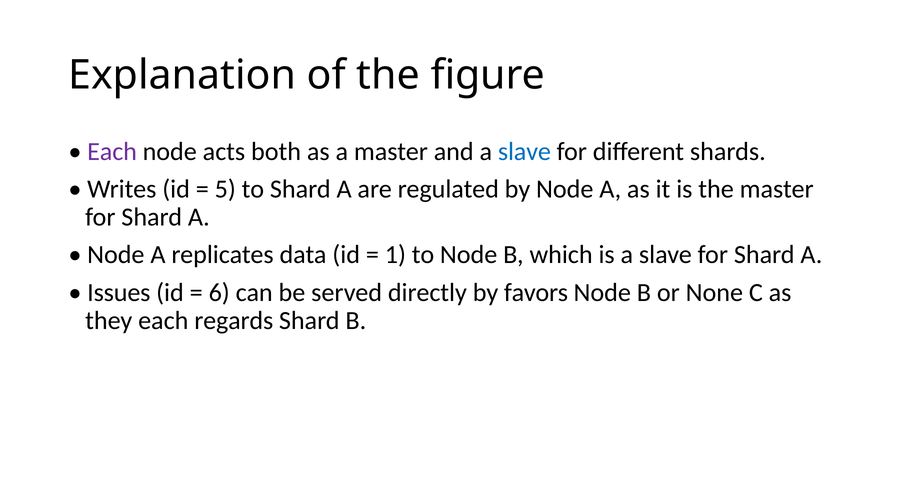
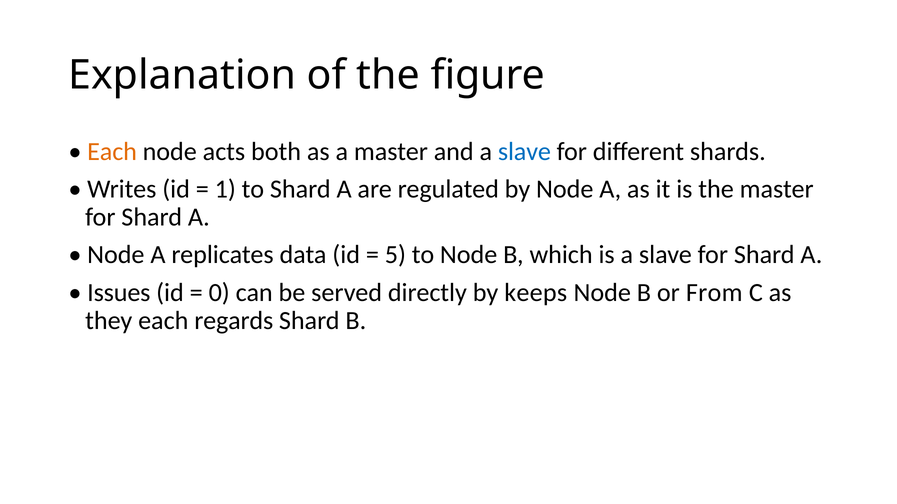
Each colour: purple -> orange (112, 152)
5: 5 -> 1 (225, 189)
1: 1 -> 5 (395, 255)
6: 6 -> 0 (219, 293)
favors: favors -> keeps (536, 293)
None: None -> From (714, 293)
